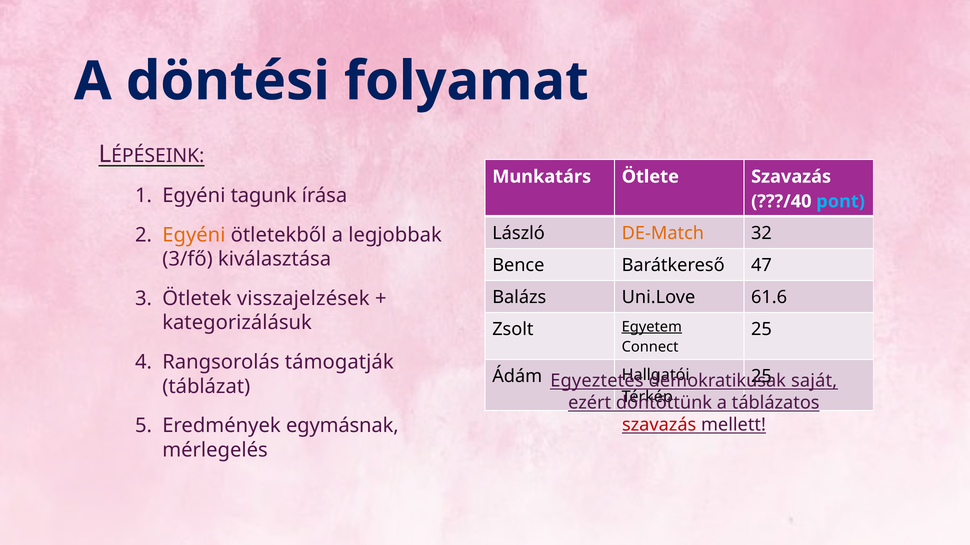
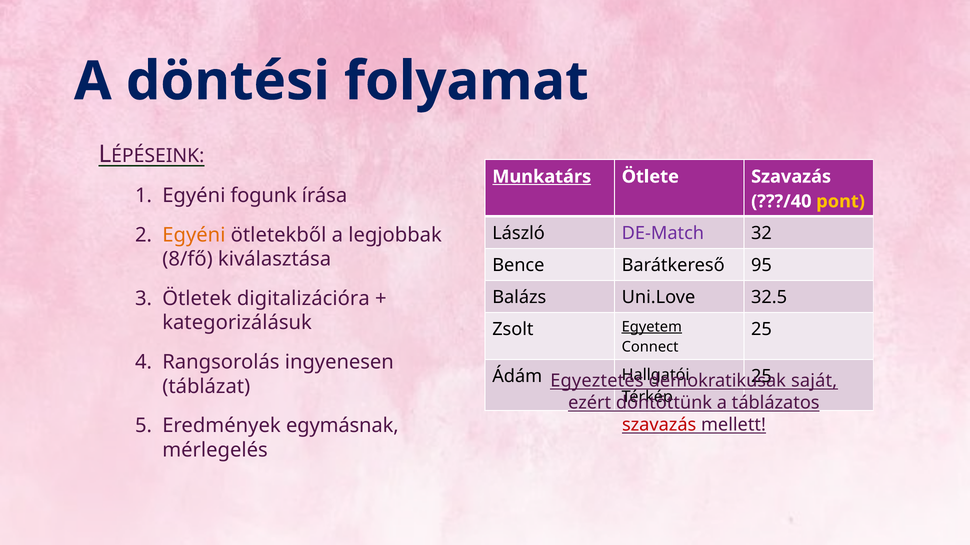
Munkatárs underline: none -> present (542, 177)
tagunk: tagunk -> fogunk (264, 196)
pont colour: light blue -> yellow (841, 202)
DE-Match colour: orange -> purple (663, 234)
3/fő: 3/fő -> 8/fő (188, 260)
47: 47 -> 95 (762, 266)
61.6: 61.6 -> 32.5 (769, 298)
visszajelzések: visszajelzések -> digitalizációra (303, 299)
támogatják: támogatják -> ingyenesen (339, 363)
